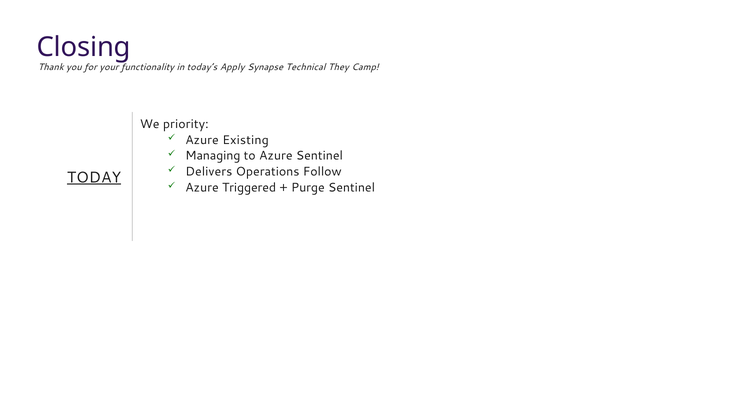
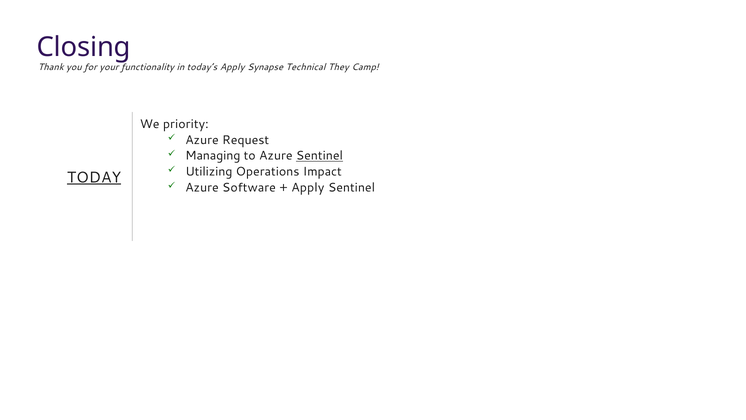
Existing: Existing -> Request (246, 140)
Sentinel underline: none -> present (319, 156)
Delivers: Delivers -> Utilizing (209, 172)
Follow: Follow -> Impact (322, 172)
Triggered: Triggered -> Software (249, 188)
Purge: Purge -> Apply (308, 188)
